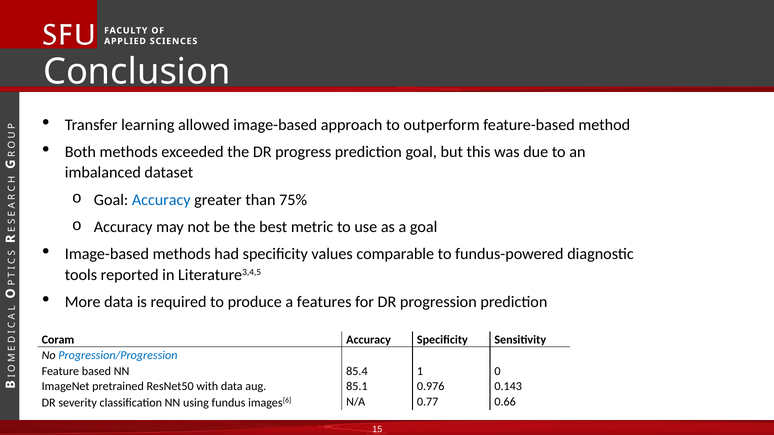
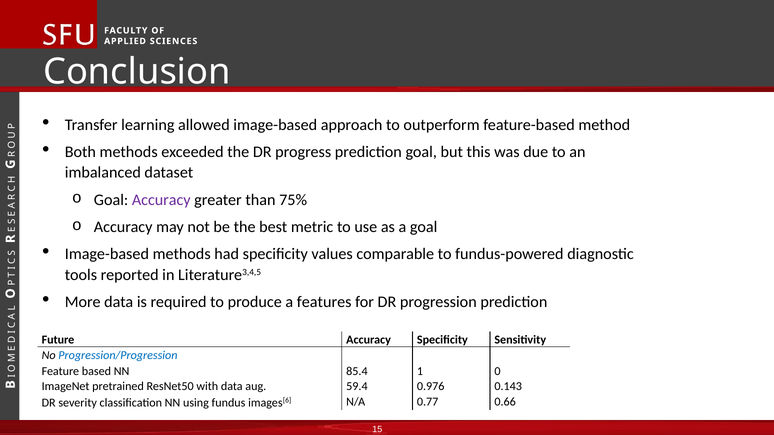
Accuracy colour: blue -> purple (161, 200)
Coram: Coram -> Future (58, 340)
85.1: 85.1 -> 59.4 (357, 387)
